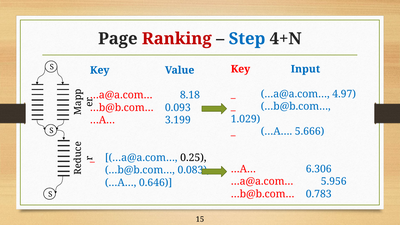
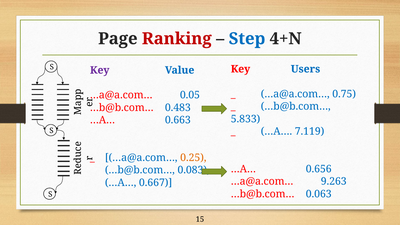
Input: Input -> Users (305, 69)
Key colour: blue -> purple (100, 70)
4.97: 4.97 -> 0.75 (344, 94)
8.18: 8.18 -> 0.05 (190, 95)
0.093: 0.093 -> 0.483 (178, 108)
1.029: 1.029 -> 5.833 (246, 119)
3.199: 3.199 -> 0.663 (178, 120)
5.666: 5.666 -> 7.119 (310, 132)
0.25 colour: black -> orange (193, 158)
6.306: 6.306 -> 0.656 (319, 169)
5.956: 5.956 -> 9.263 (334, 182)
0.646: 0.646 -> 0.667 (156, 183)
0.783: 0.783 -> 0.063 (319, 194)
